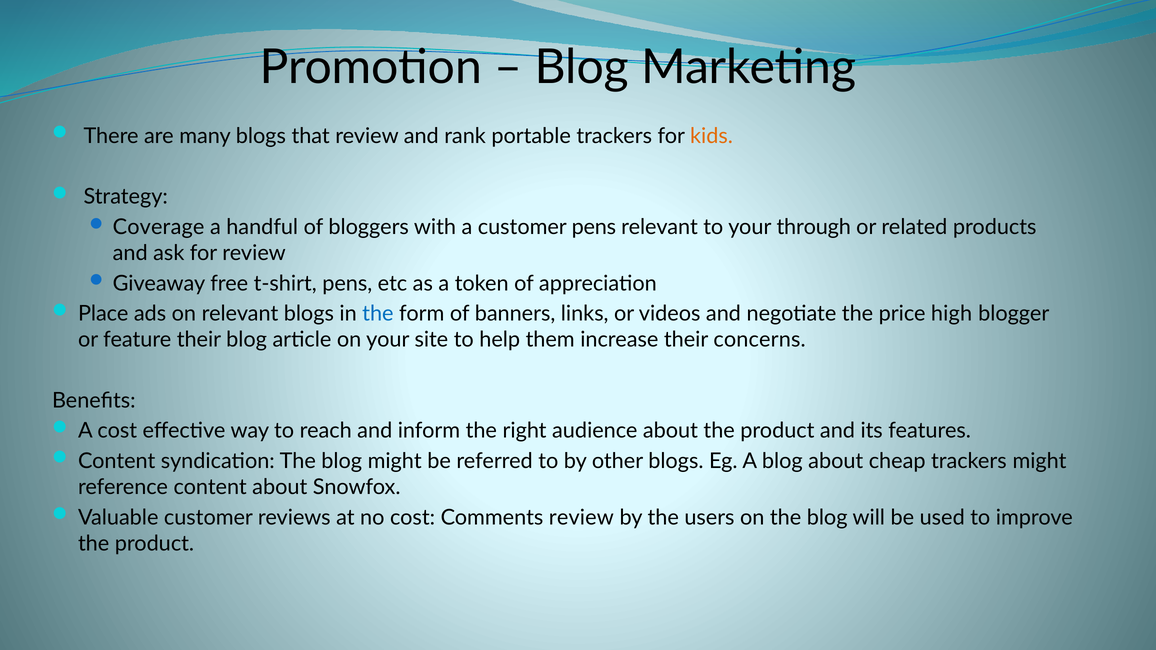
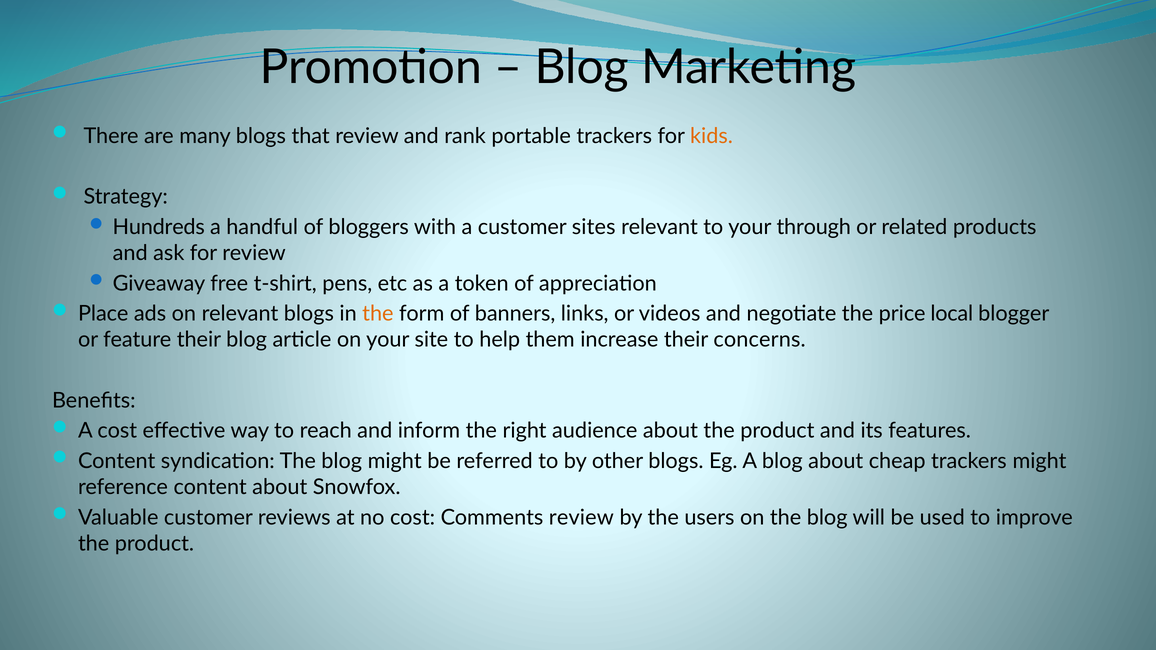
Coverage: Coverage -> Hundreds (159, 227)
customer pens: pens -> sites (594, 227)
the colour: blue -> orange (378, 314)
high: high -> local (952, 314)
